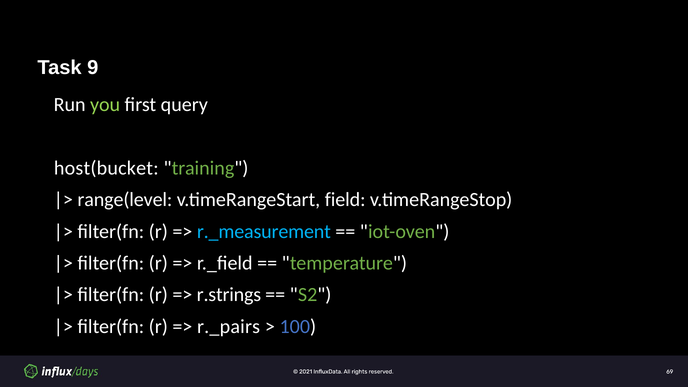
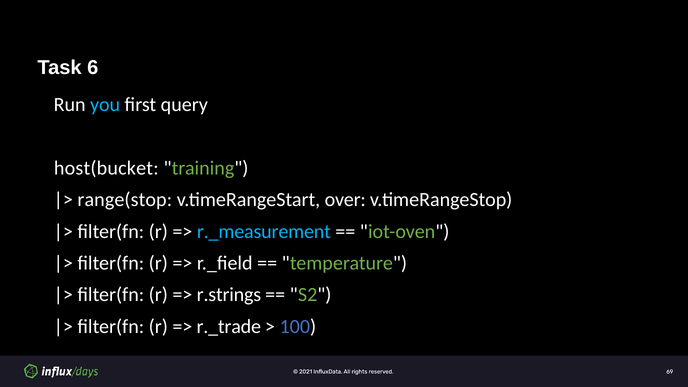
9: 9 -> 6 (93, 68)
you colour: light green -> light blue (105, 105)
range(level: range(level -> range(stop (125, 200)
field: field -> over (345, 200)
r._pairs: r._pairs -> r._trade (229, 327)
